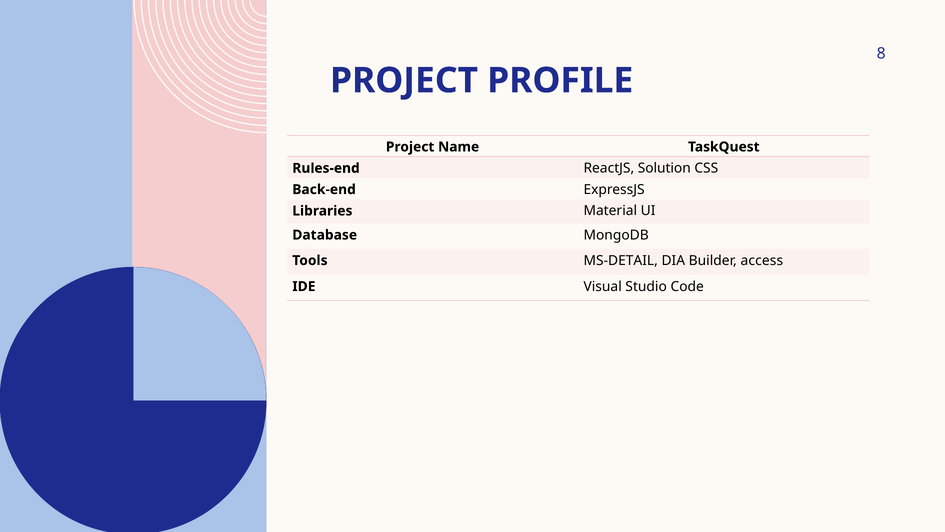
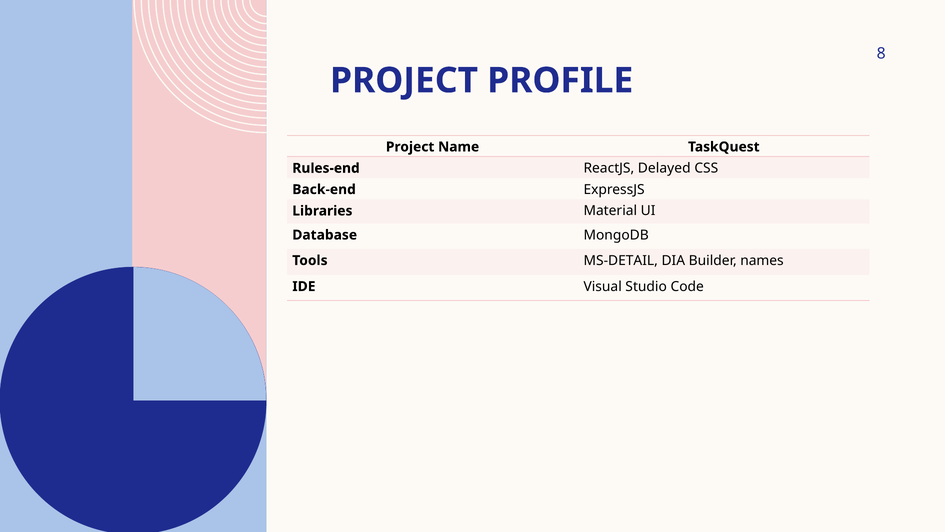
Solution: Solution -> Delayed (664, 168)
access: access -> names (762, 260)
